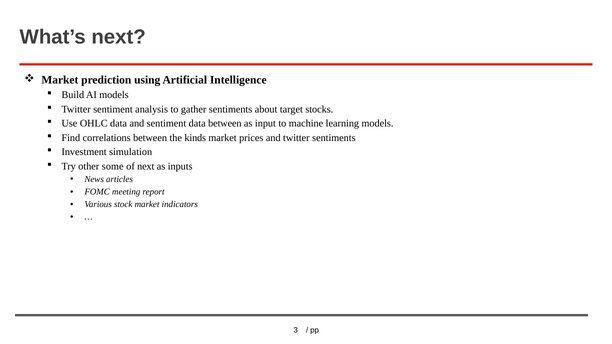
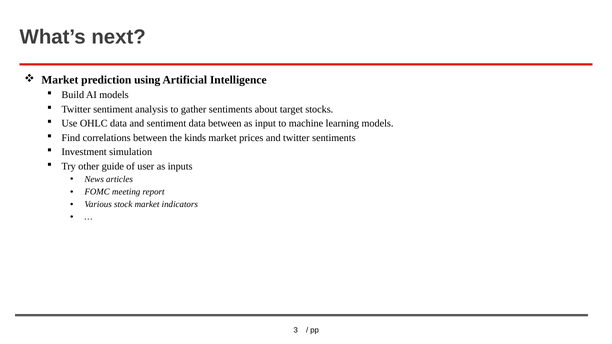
some: some -> guide (113, 166)
of next: next -> user (146, 166)
